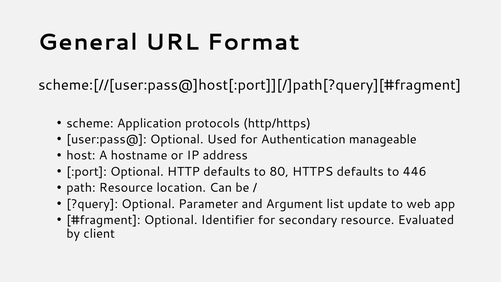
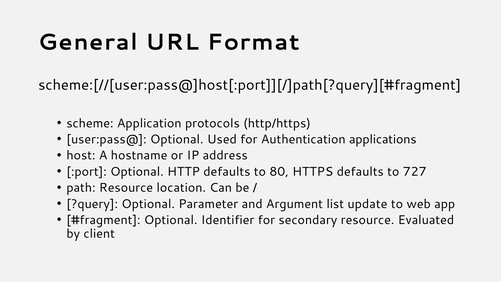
manageable: manageable -> applications (383, 139)
446: 446 -> 727 (415, 171)
